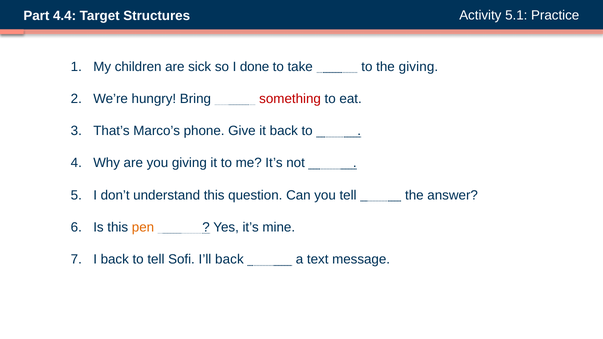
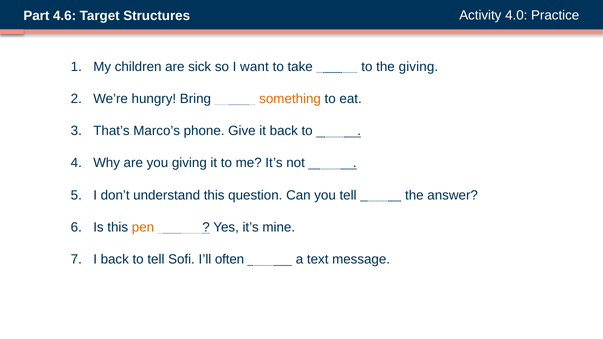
4.4: 4.4 -> 4.6 (65, 16)
5.1: 5.1 -> 4.0 (516, 15)
done: done -> want (254, 67)
something colour: red -> orange (290, 99)
I’ll back: back -> often (230, 260)
